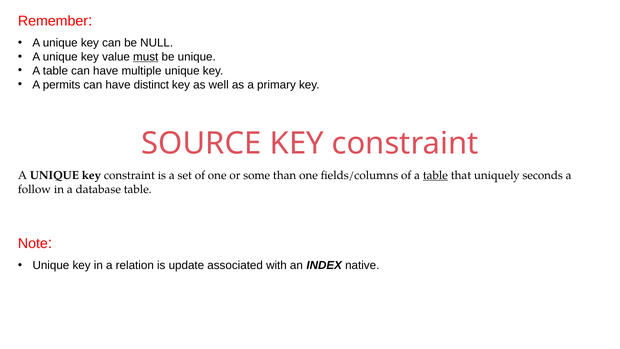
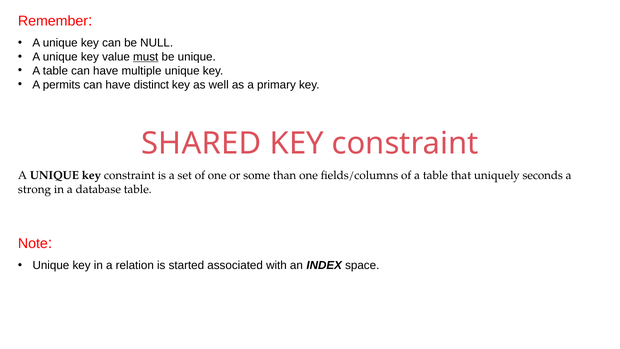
SOURCE: SOURCE -> SHARED (201, 143)
table underline: present -> none (435, 175)
follow: follow -> strong (34, 189)
update: update -> started (186, 265)
native: native -> space (362, 265)
